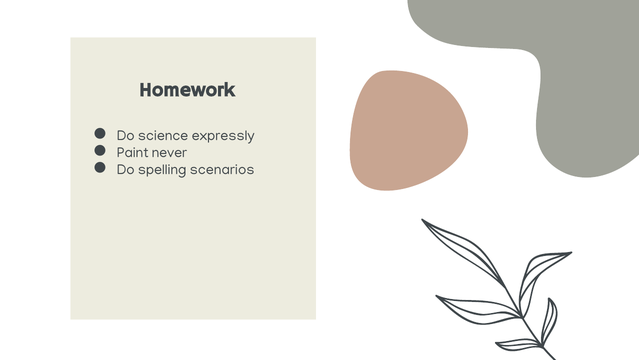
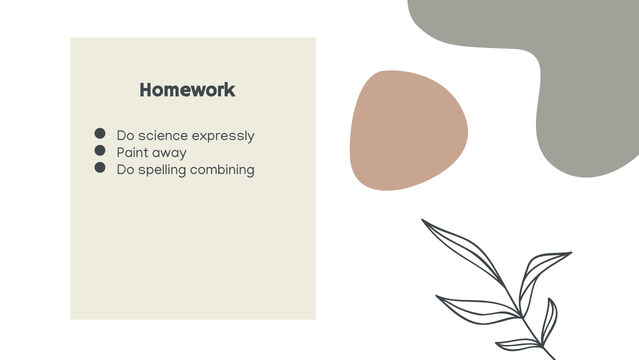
never: never -> away (169, 152)
scenarios: scenarios -> combining (222, 169)
